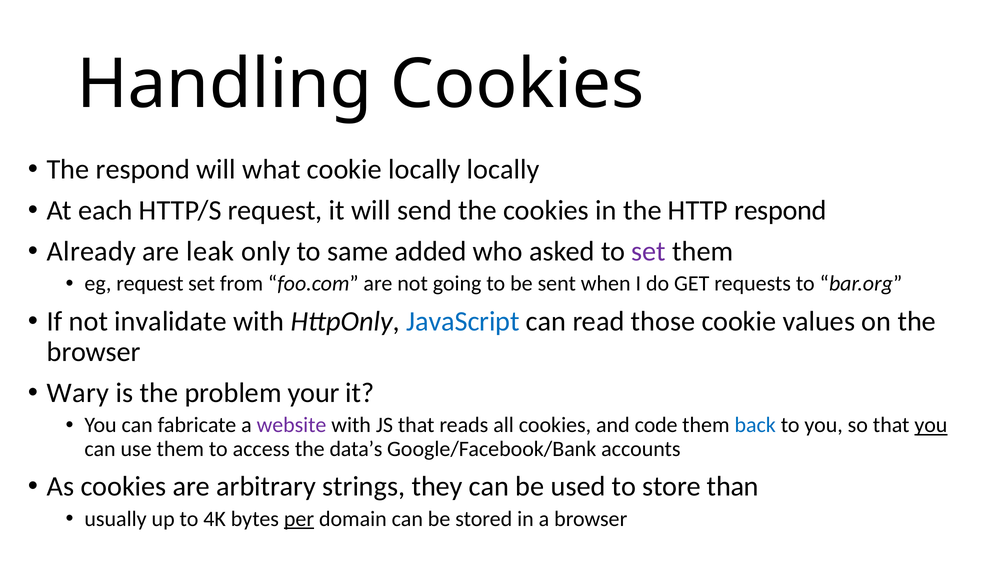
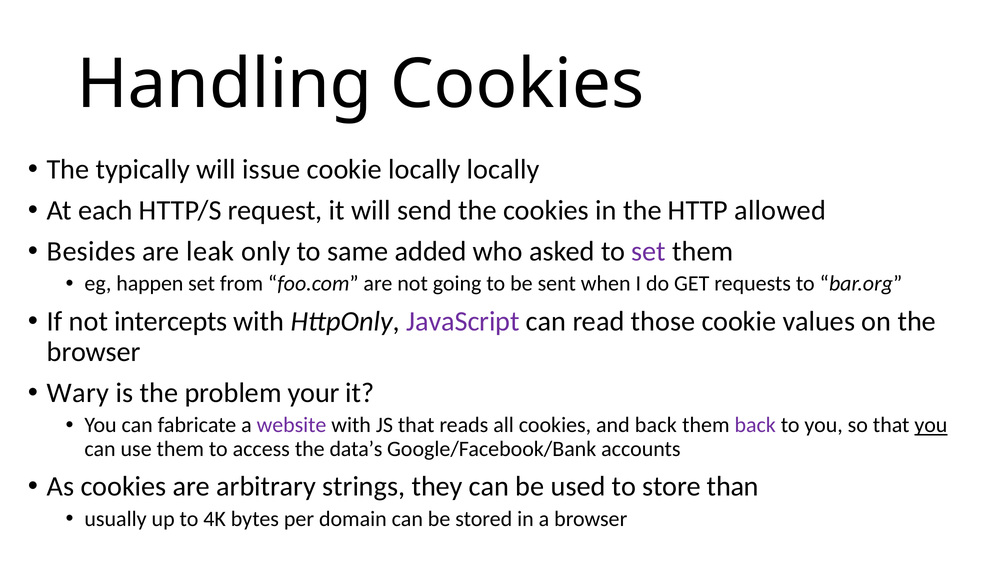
The respond: respond -> typically (143, 169)
what: what -> issue (271, 169)
HTTP respond: respond -> allowed (780, 210)
Already: Already -> Besides (91, 251)
eg request: request -> happen (150, 284)
invalidate: invalidate -> intercepts (171, 321)
JavaScript colour: blue -> purple (463, 321)
and code: code -> back (656, 425)
back colour: blue -> purple (755, 425)
per underline: present -> none (299, 519)
